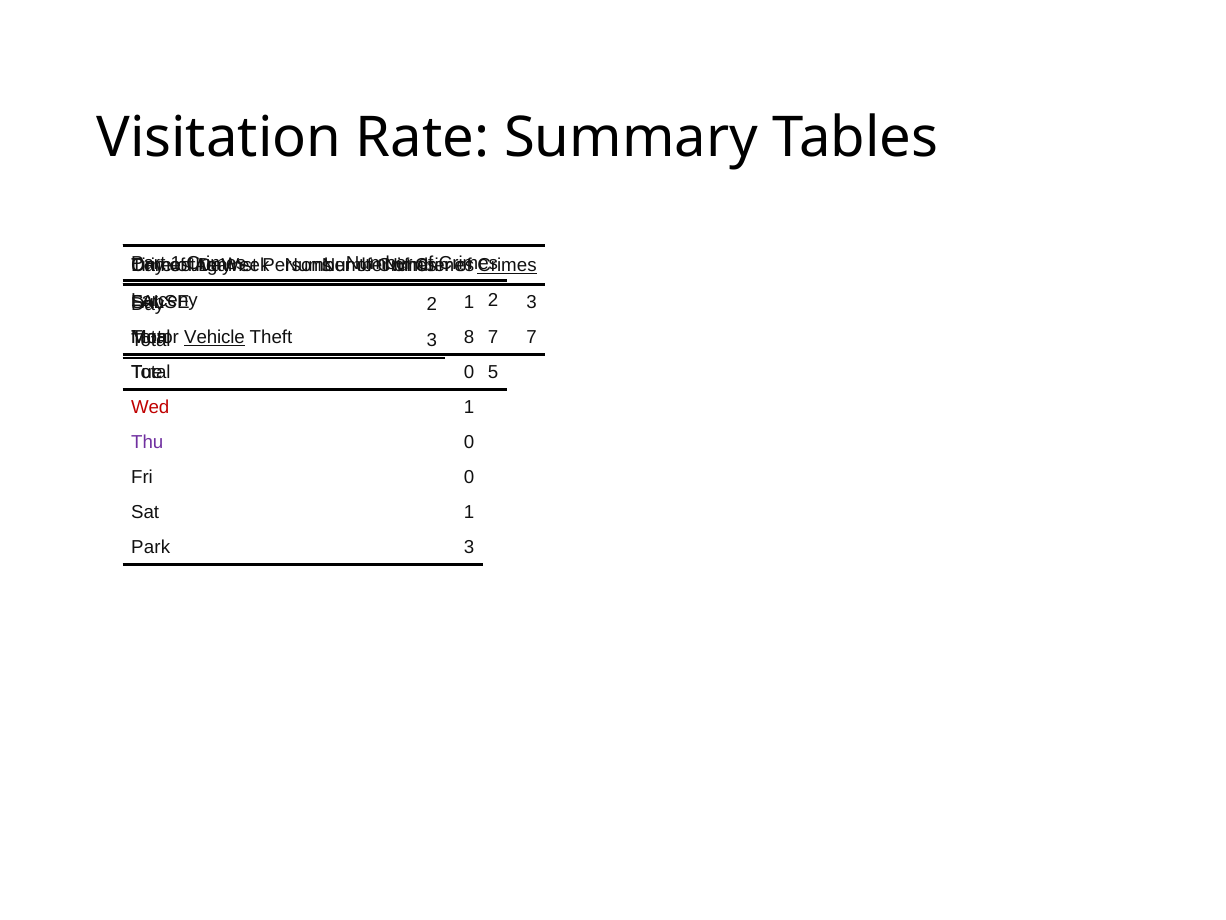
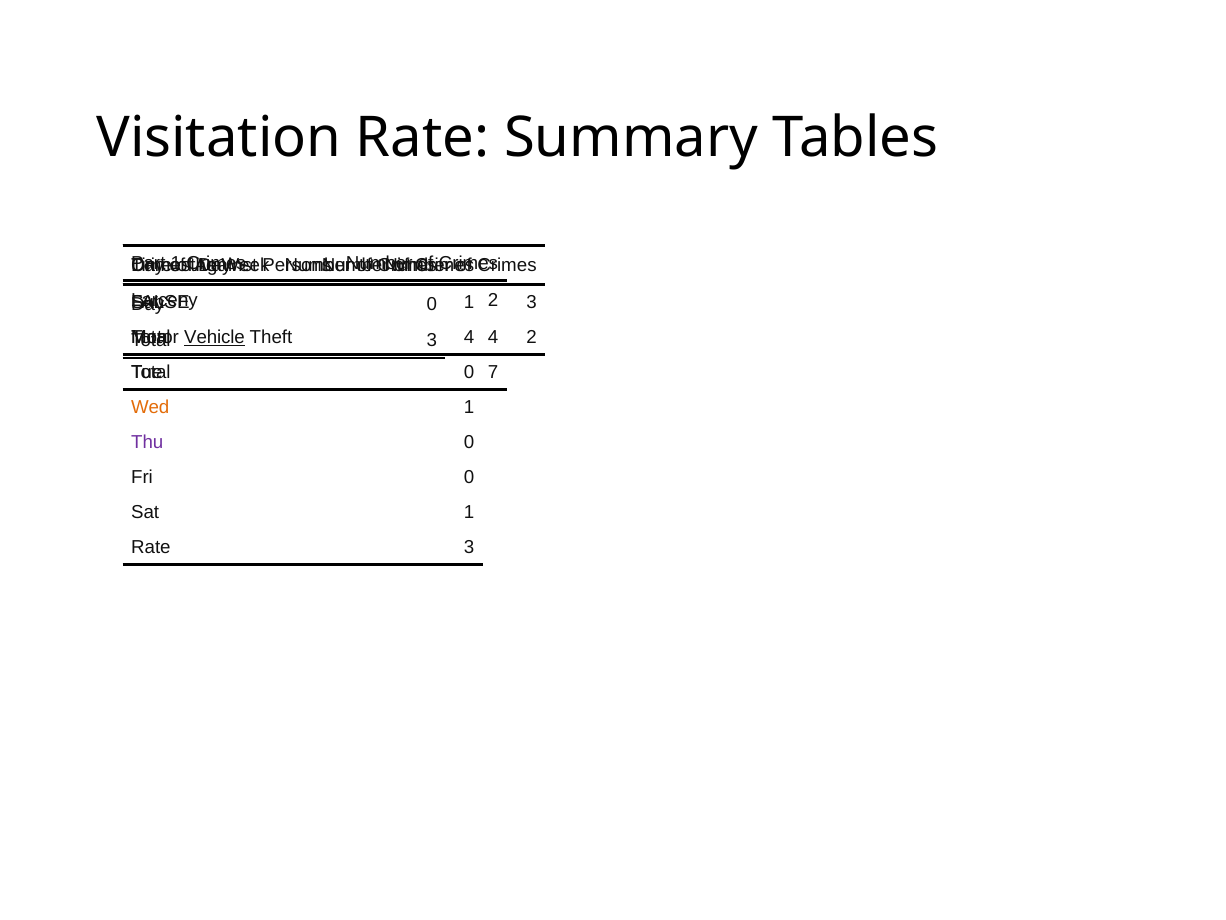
Crimes underline: present -> none (507, 265)
2: 2 -> 0 (432, 304)
Theft 7: 7 -> 4 (493, 337)
8: 8 -> 4 (469, 337)
7: 7 -> 2 (532, 337)
5: 5 -> 7 (493, 372)
Wed colour: red -> orange (150, 407)
Park: Park -> Rate (151, 547)
